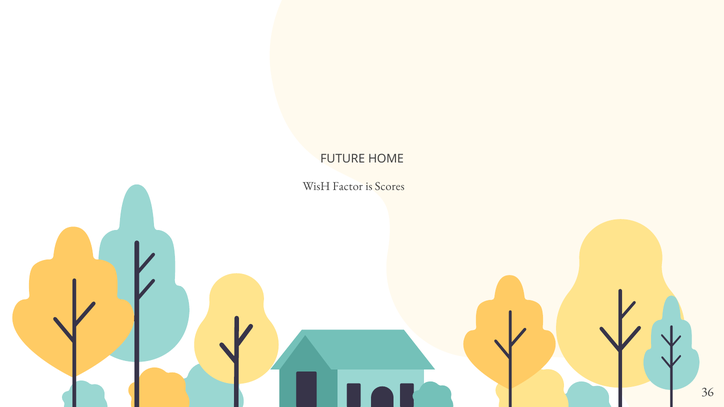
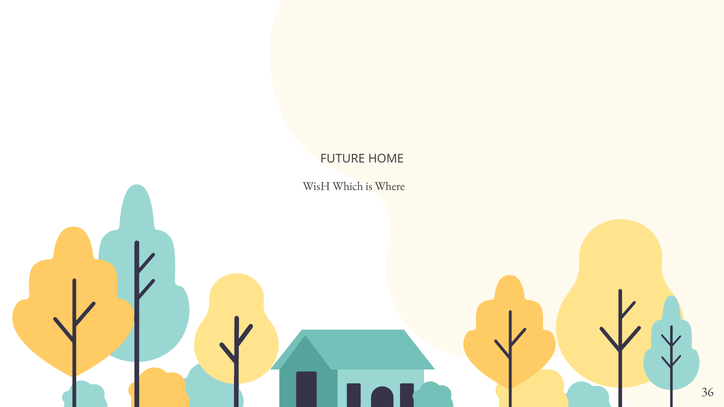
Factor: Factor -> Which (348, 186)
Scores: Scores -> Where (390, 186)
